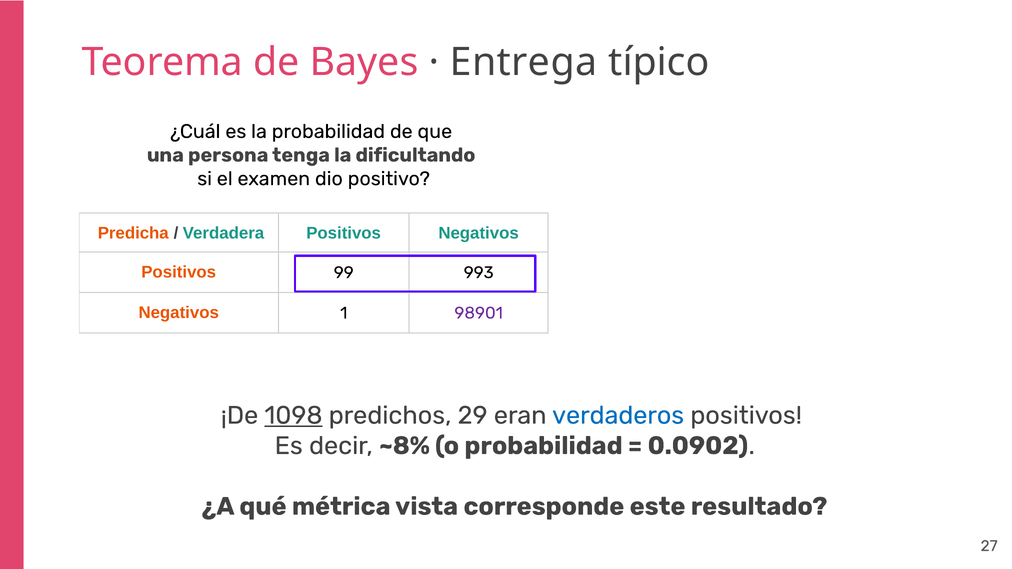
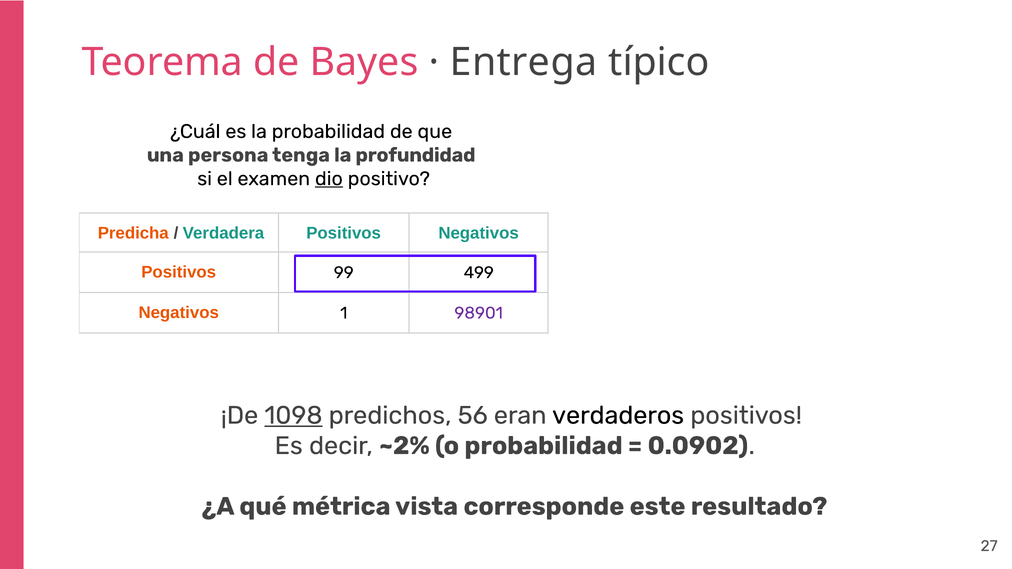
dificultando: dificultando -> profundidad (416, 155)
dio underline: none -> present (329, 179)
993: 993 -> 499 (479, 273)
29: 29 -> 56 (473, 416)
verdaderos colour: blue -> black (618, 416)
~8%: ~8% -> ~2% (404, 446)
